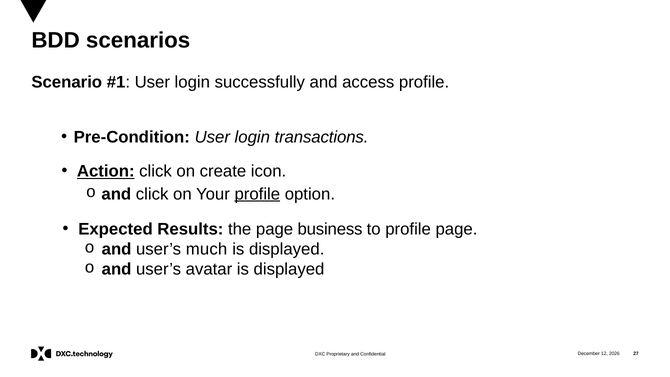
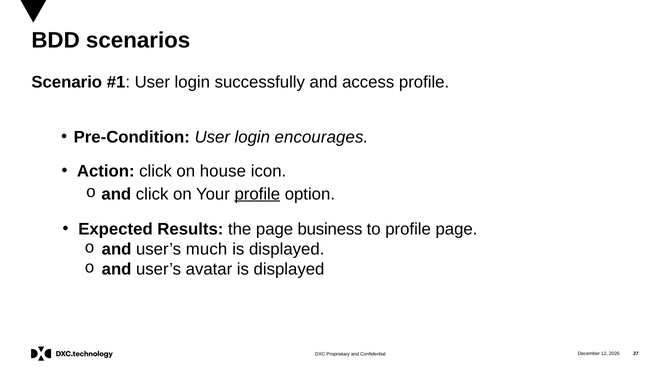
transactions: transactions -> encourages (321, 137)
Action underline: present -> none (106, 171)
create: create -> house (223, 171)
